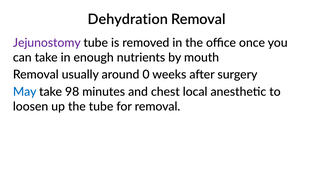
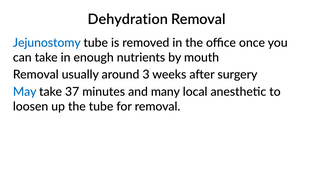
Jejunostomy colour: purple -> blue (47, 43)
0: 0 -> 3 (146, 75)
98: 98 -> 37 (72, 92)
chest: chest -> many (165, 92)
